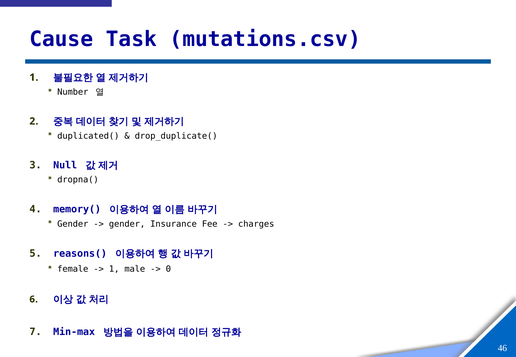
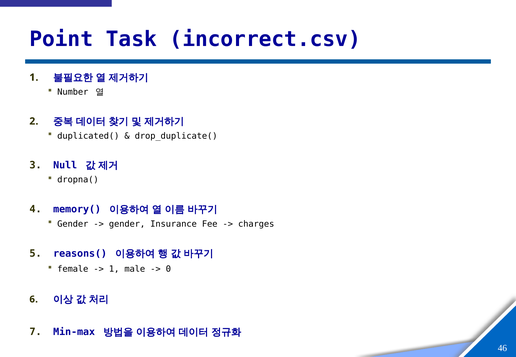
Cause: Cause -> Point (61, 39)
mutations.csv: mutations.csv -> incorrect.csv (265, 39)
